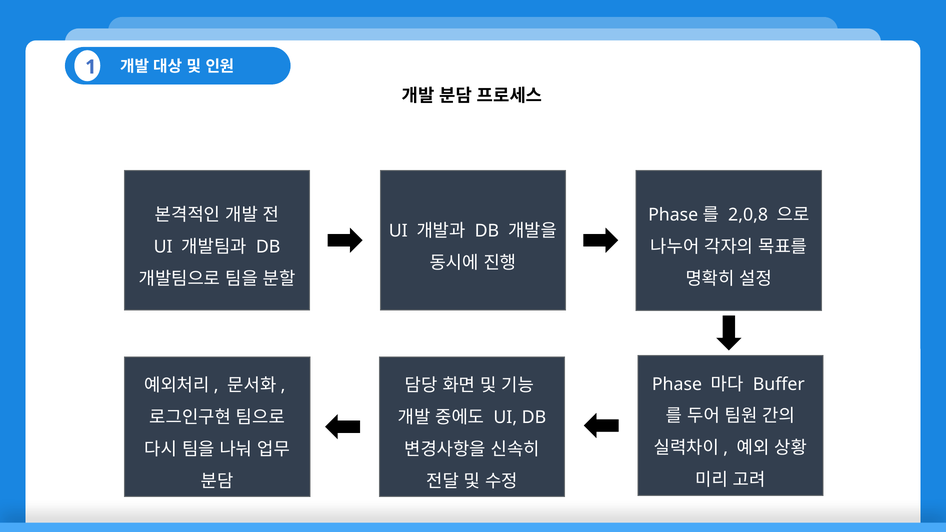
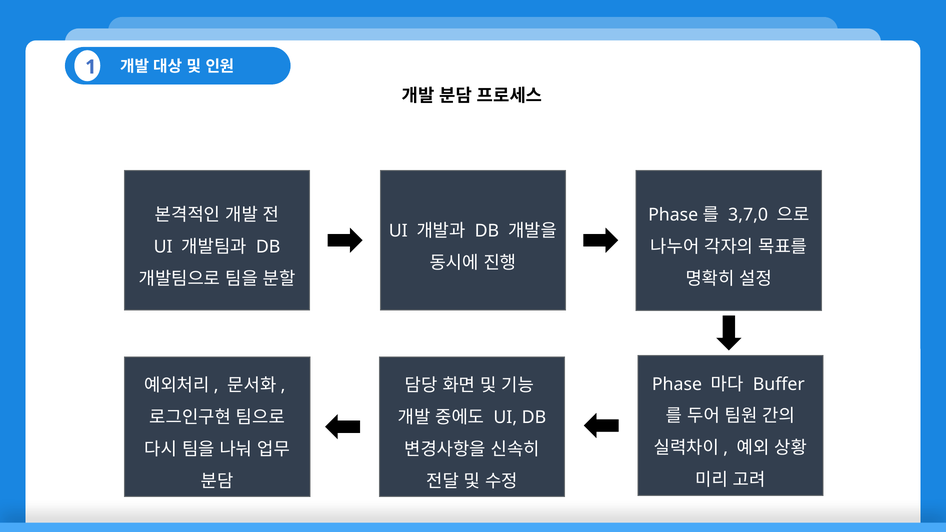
2,0,8: 2,0,8 -> 3,7,0 (748, 215)
